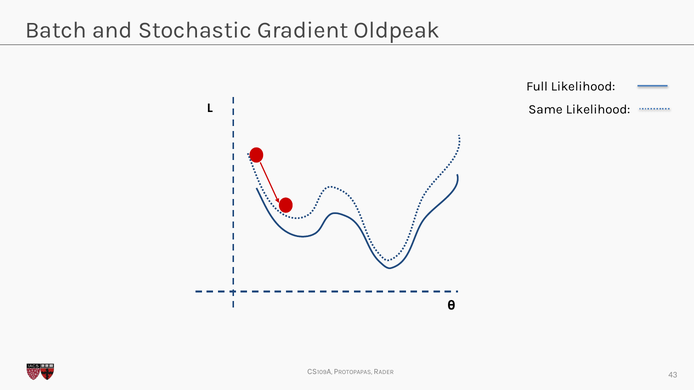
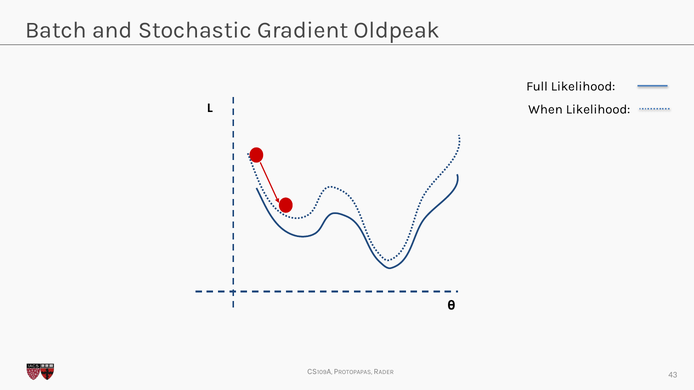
Same: Same -> When (546, 110)
